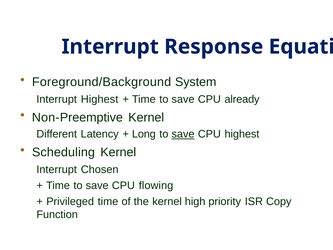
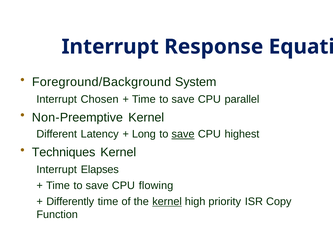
Interrupt Highest: Highest -> Chosen (100, 99)
already: already -> parallel (242, 99)
Scheduling: Scheduling -> Techniques (64, 152)
Chosen: Chosen -> Elapses (100, 169)
Privileged: Privileged -> Differently (70, 201)
kernel underline: none -> present (167, 201)
